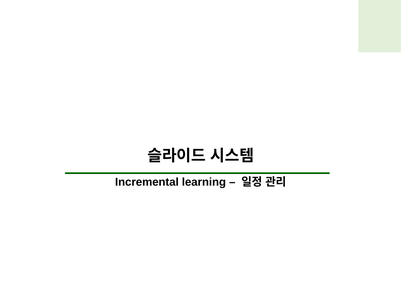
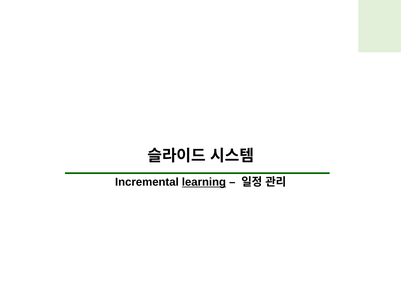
learning underline: none -> present (204, 182)
